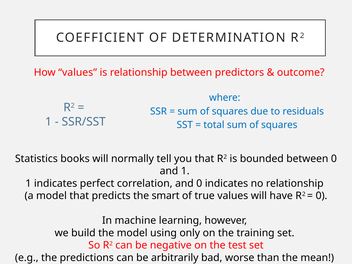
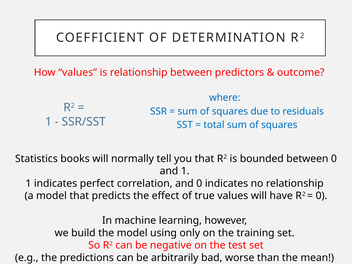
smart: smart -> effect (166, 196)
